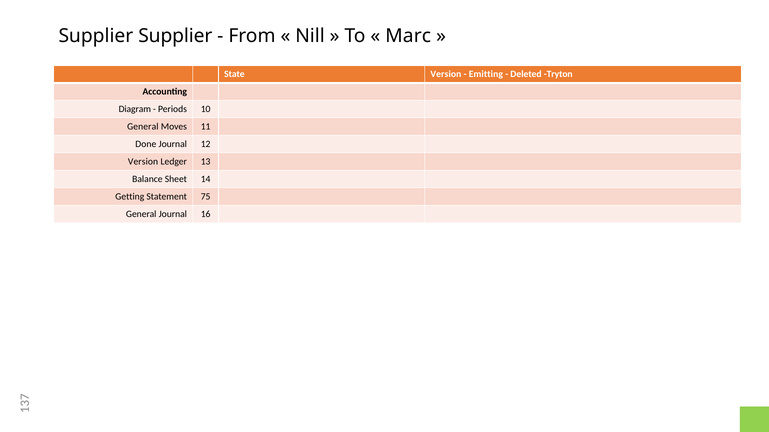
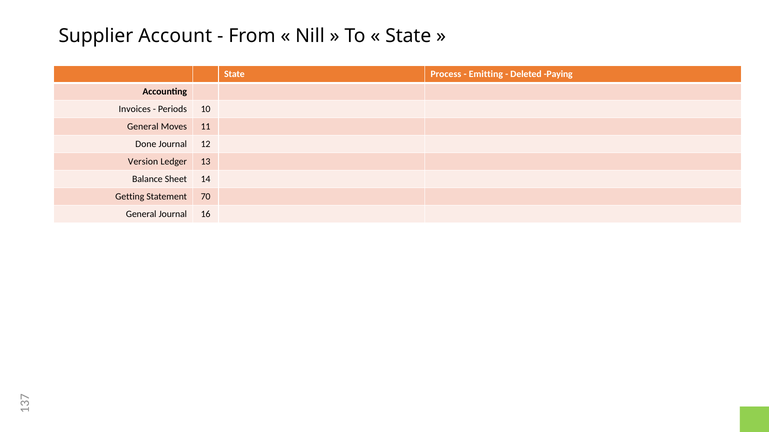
Supplier Supplier: Supplier -> Account (175, 36)
Marc: Marc -> State (408, 36)
State Version: Version -> Process (446, 74)
Tryton: Tryton -> Paying (558, 74)
Diagram: Diagram -> Invoices (135, 109)
75: 75 -> 70 (206, 197)
